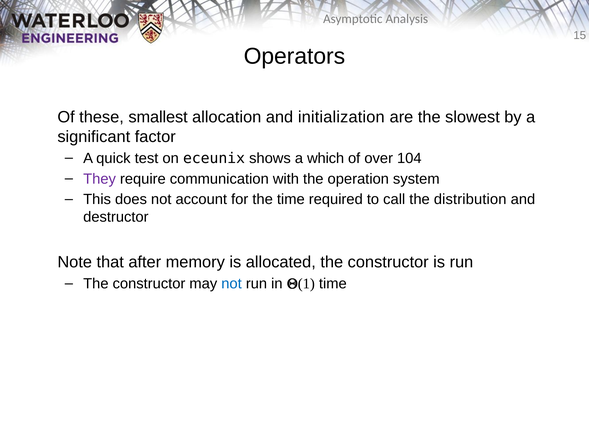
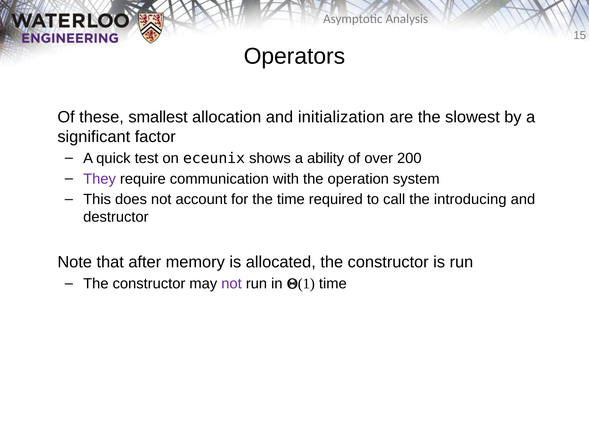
which: which -> ability (326, 158)
104: 104 -> 200 (409, 158)
distribution: distribution -> introducing (470, 199)
not colour: blue -> purple (232, 283)
